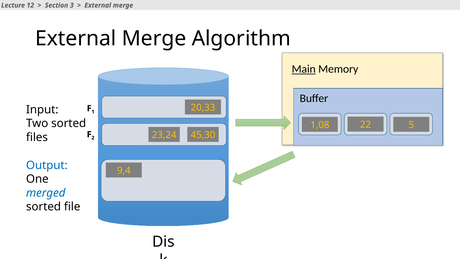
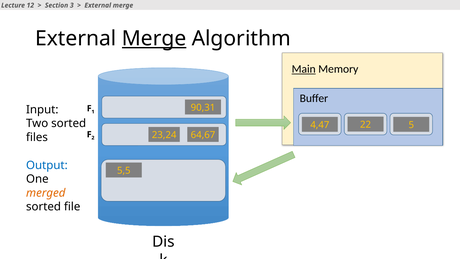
Merge underline: none -> present (154, 39)
20,33: 20,33 -> 90,31 (203, 108)
1,08: 1,08 -> 4,47 (320, 125)
45,30: 45,30 -> 64,67 (203, 135)
9,4: 9,4 -> 5,5 (124, 171)
merged colour: blue -> orange (46, 193)
